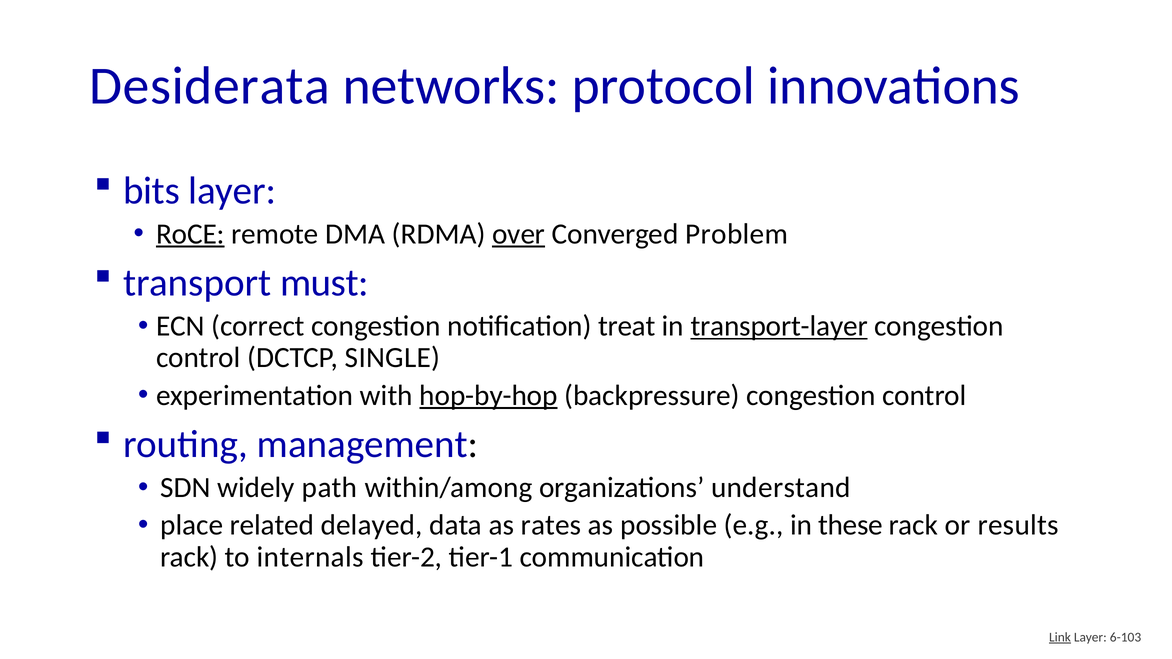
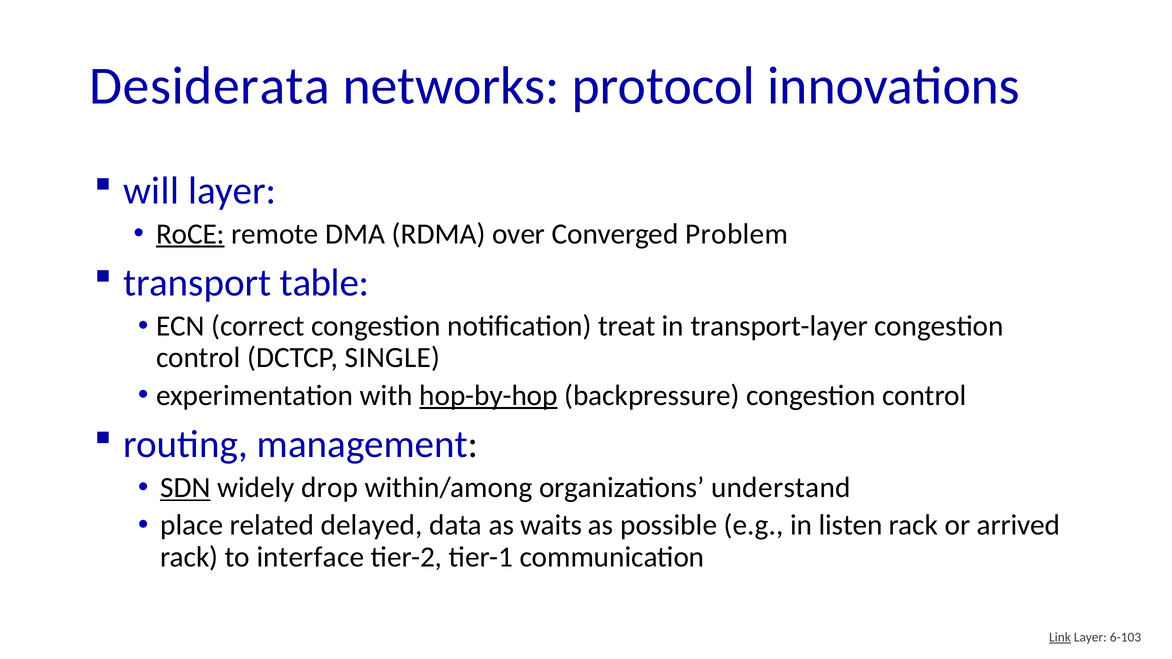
bits: bits -> will (151, 191)
over underline: present -> none (519, 234)
must: must -> table (324, 283)
transport-layer underline: present -> none (779, 326)
SDN underline: none -> present (185, 488)
path: path -> drop (330, 488)
rates: rates -> waits (551, 525)
these: these -> listen (851, 525)
results: results -> arrived (1018, 525)
internals: internals -> interface (310, 557)
